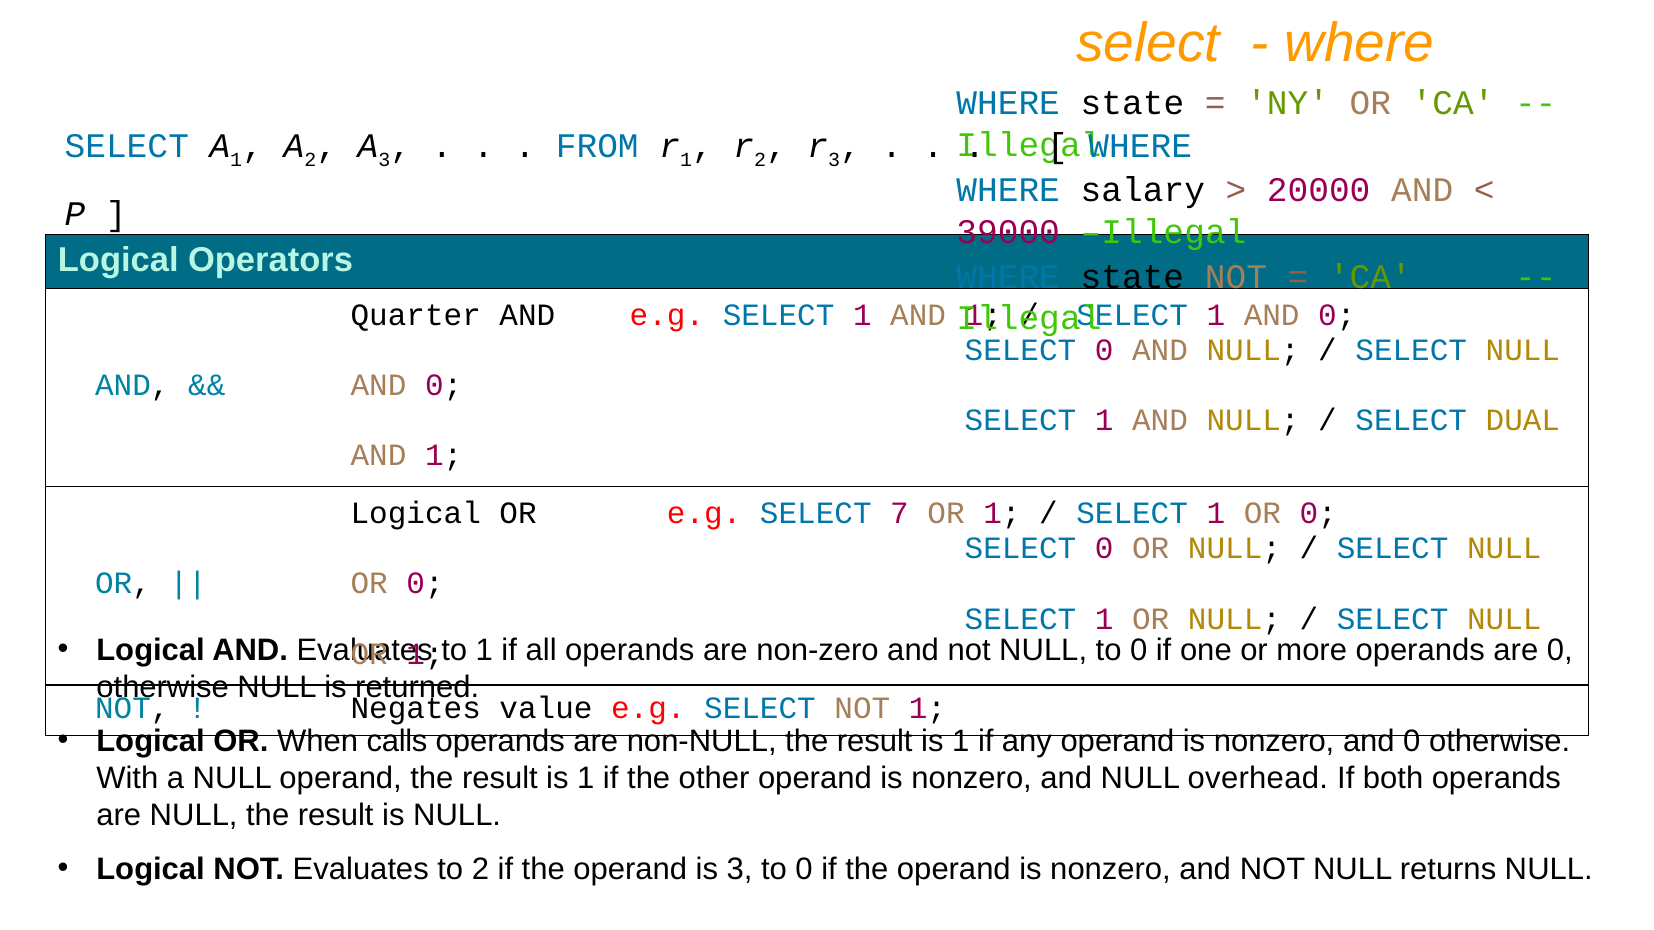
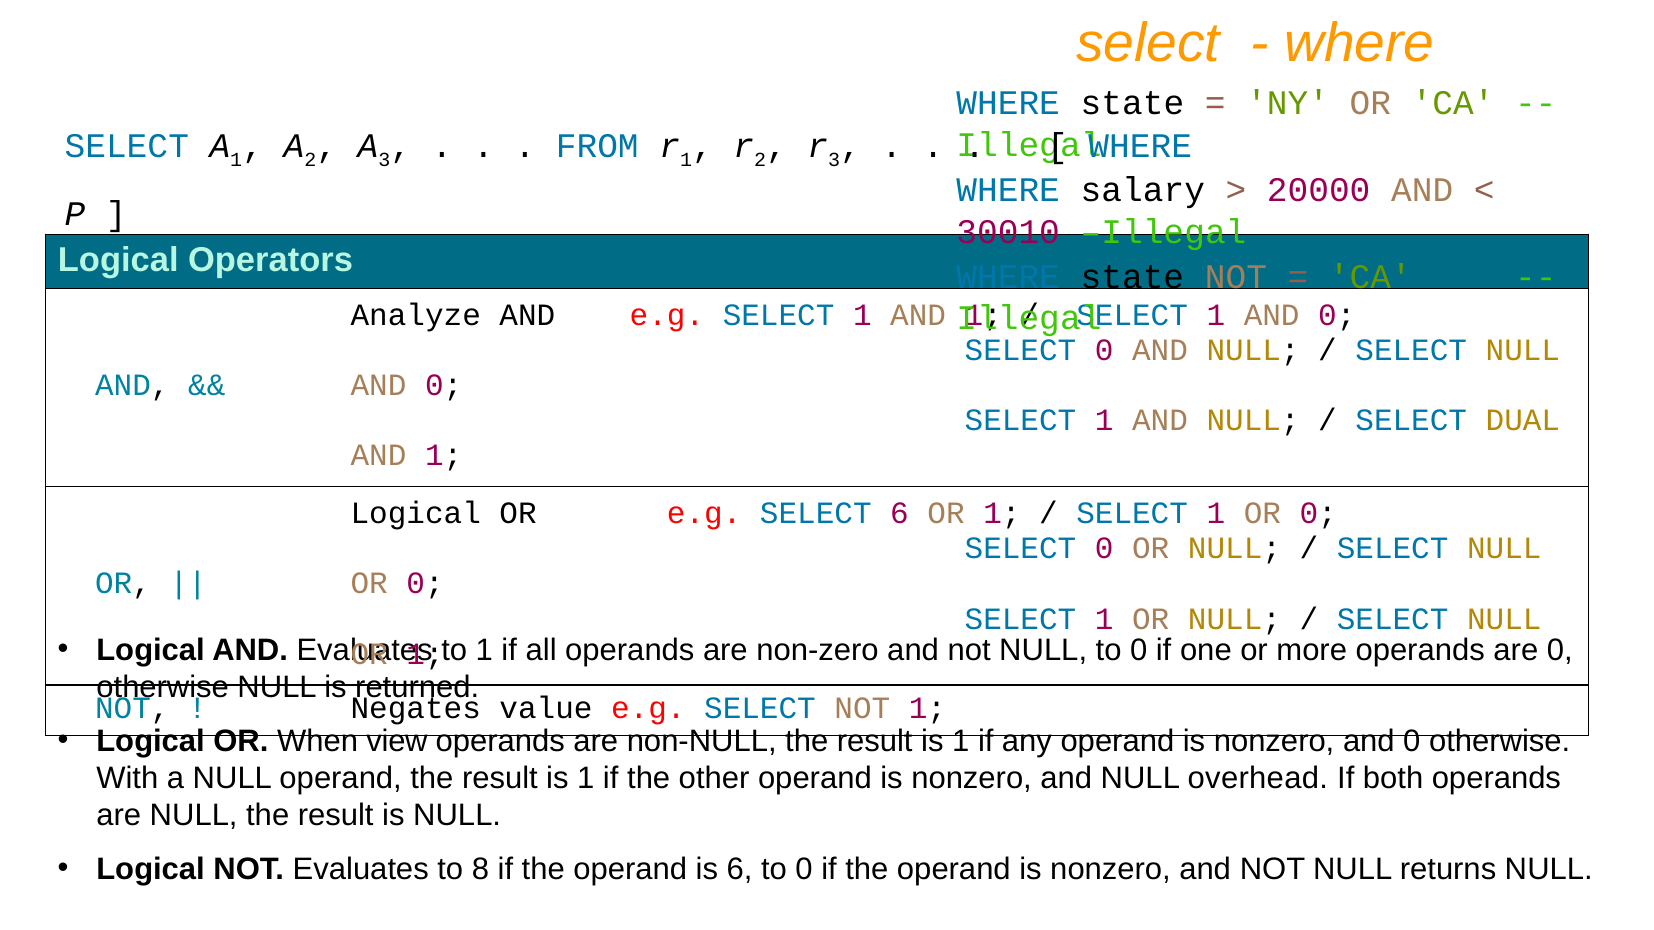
39000: 39000 -> 30010 (1008, 232)
Quarter: Quarter -> Analyze (416, 315)
SELECT 7: 7 -> 6 (900, 514)
calls: calls -> view (397, 741)
to 2: 2 -> 8 (480, 870)
is 3: 3 -> 6 (739, 870)
